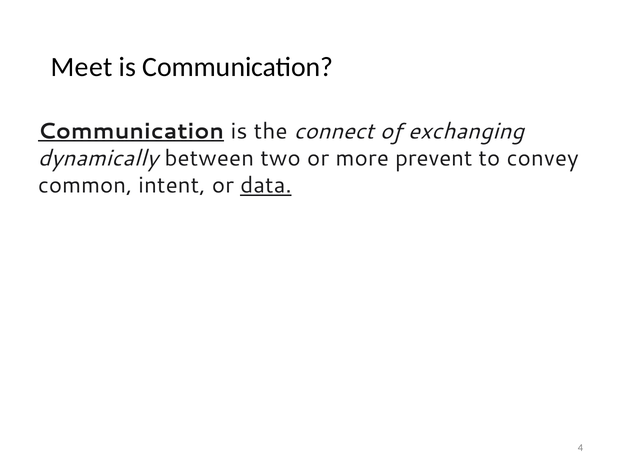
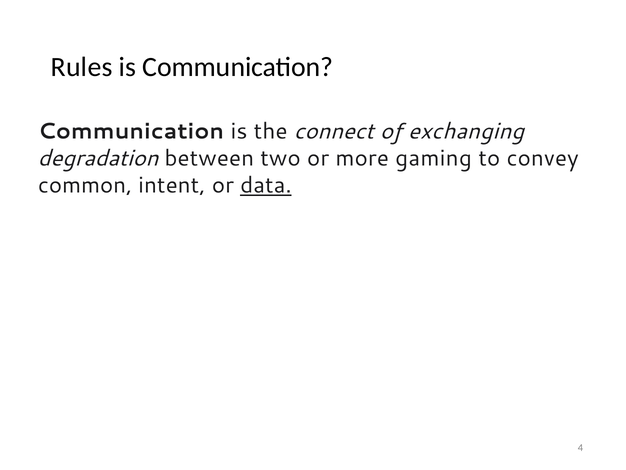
Meet: Meet -> Rules (82, 67)
Communication underline: present -> none (131, 131)
dynamically: dynamically -> degradation (98, 158)
prevent: prevent -> gaming (434, 158)
